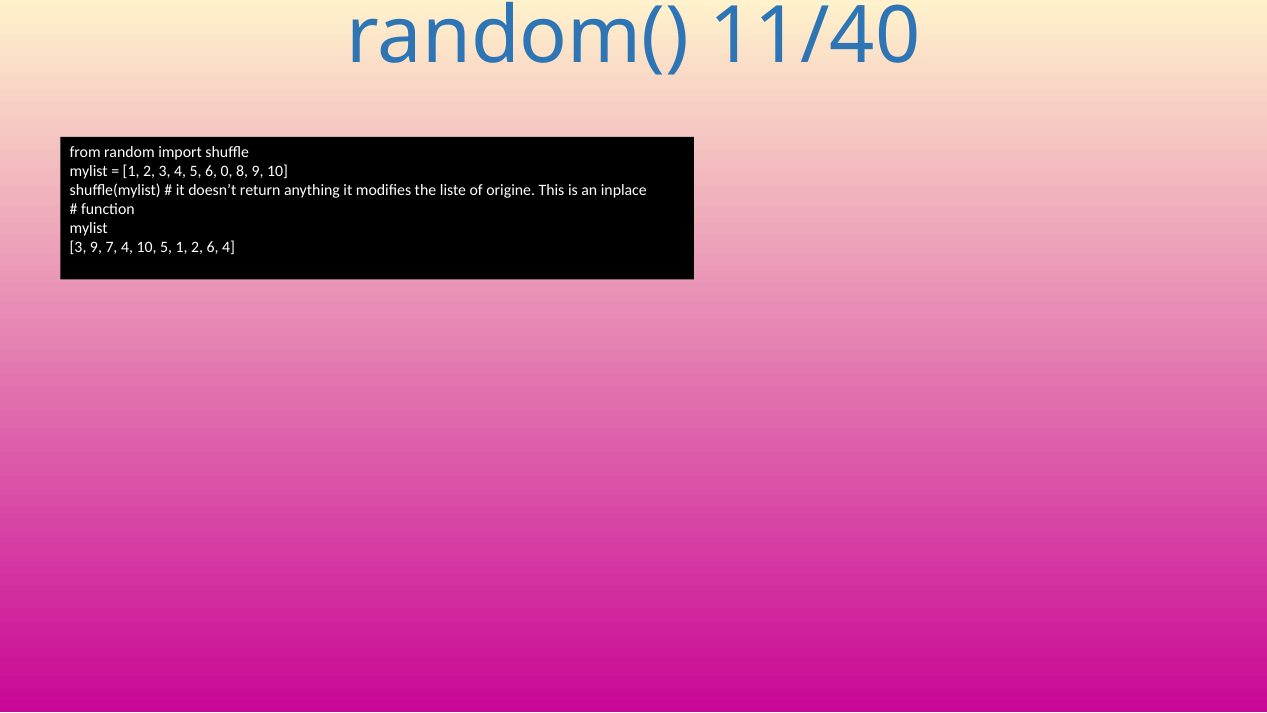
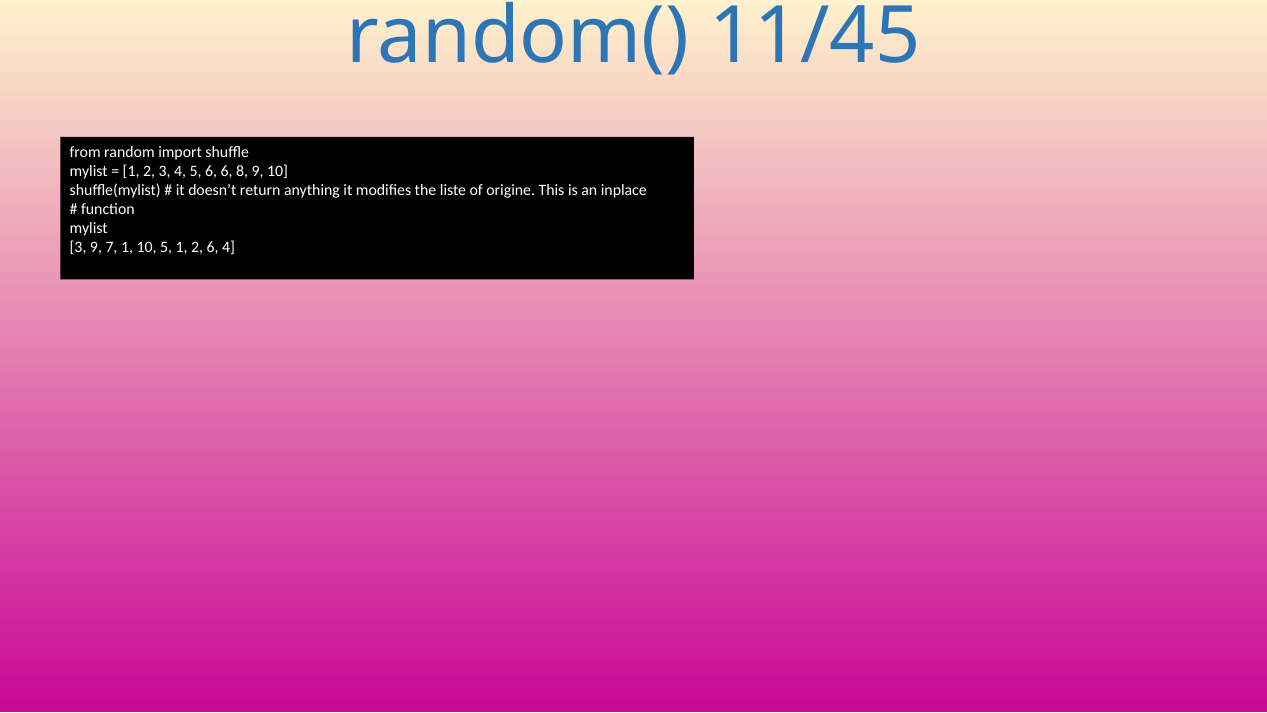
11/40: 11/40 -> 11/45 (815, 36)
6 0: 0 -> 6 (227, 171)
7 4: 4 -> 1 (127, 247)
